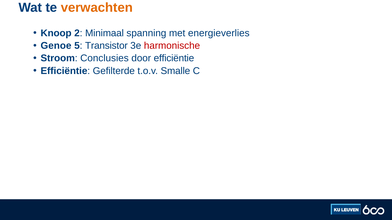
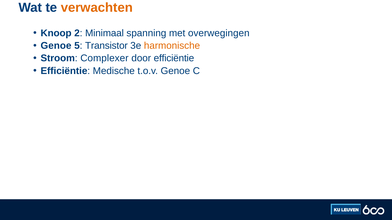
energieverlies: energieverlies -> overwegingen (219, 33)
harmonische colour: red -> orange (172, 46)
Conclusies: Conclusies -> Complexer (104, 58)
Gefilterde: Gefilterde -> Medische (114, 71)
t.o.v Smalle: Smalle -> Genoe (175, 71)
